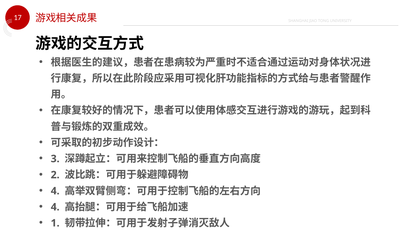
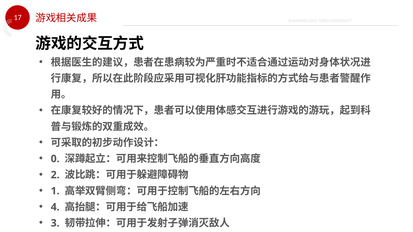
3: 3 -> 0 (55, 159)
4: 4 -> 1 (55, 191)
1: 1 -> 3 (55, 223)
